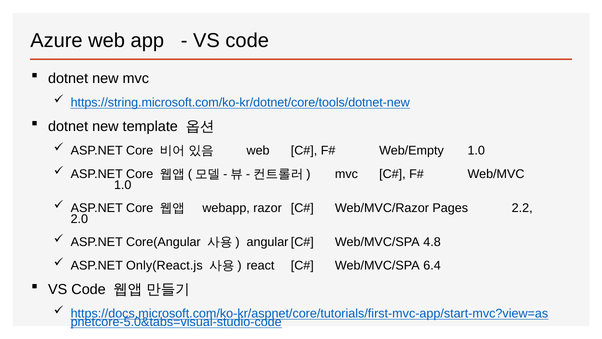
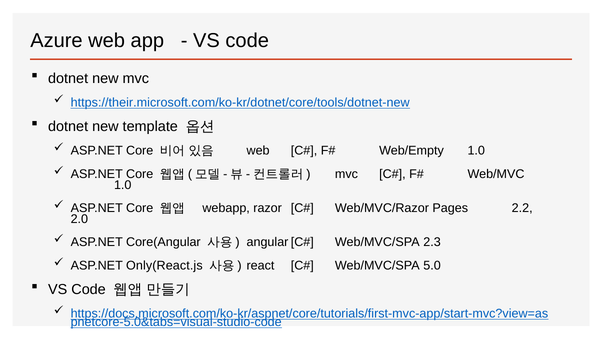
https://string.microsoft.com/ko-kr/dotnet/core/tools/dotnet-new: https://string.microsoft.com/ko-kr/dotnet/core/tools/dotnet-new -> https://their.microsoft.com/ko-kr/dotnet/core/tools/dotnet-new (240, 103)
4.8: 4.8 -> 2.3 (432, 242)
6.4: 6.4 -> 5.0 (432, 265)
